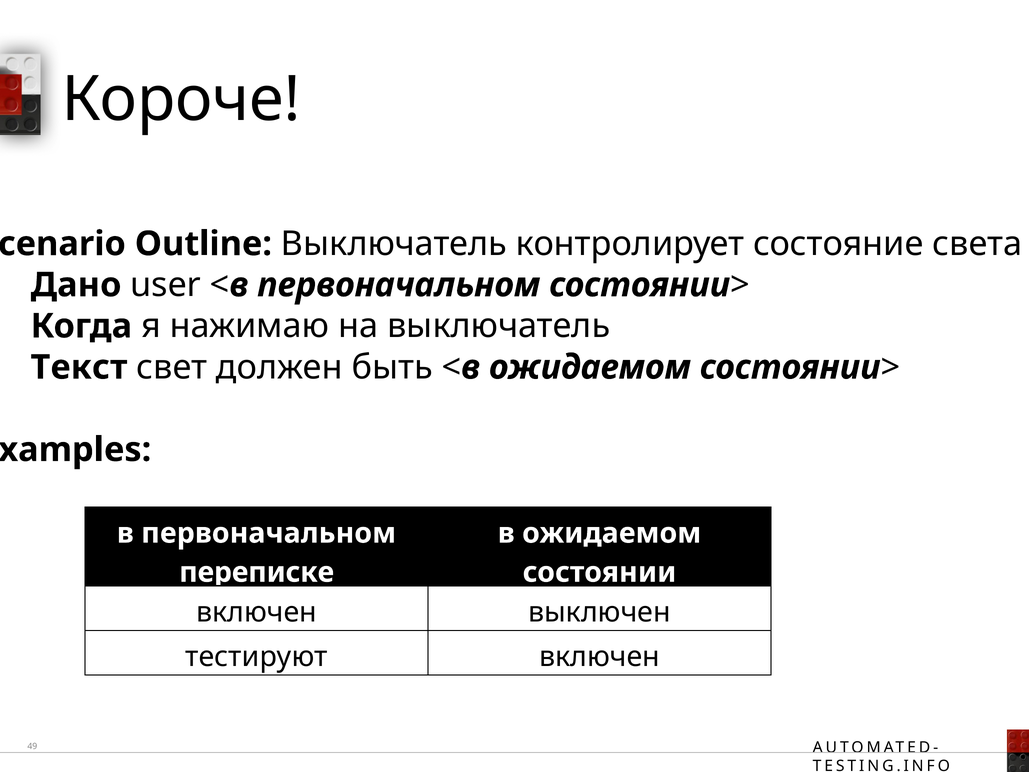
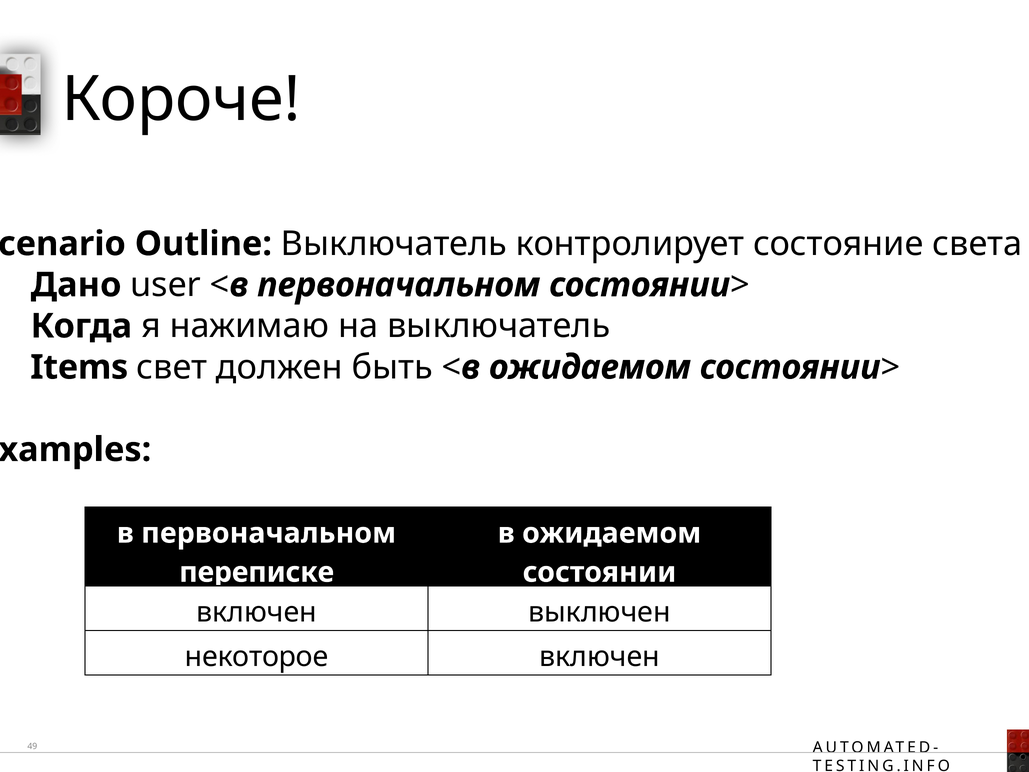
Текст: Текст -> Items (79, 367)
тестируют: тестируют -> некоторое (257, 657)
